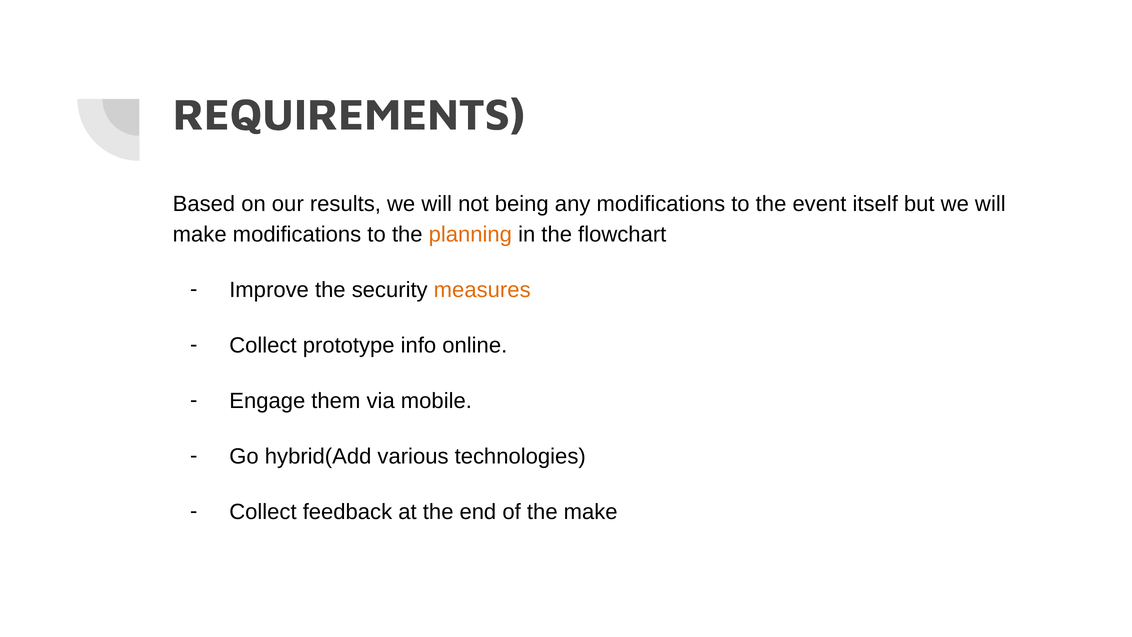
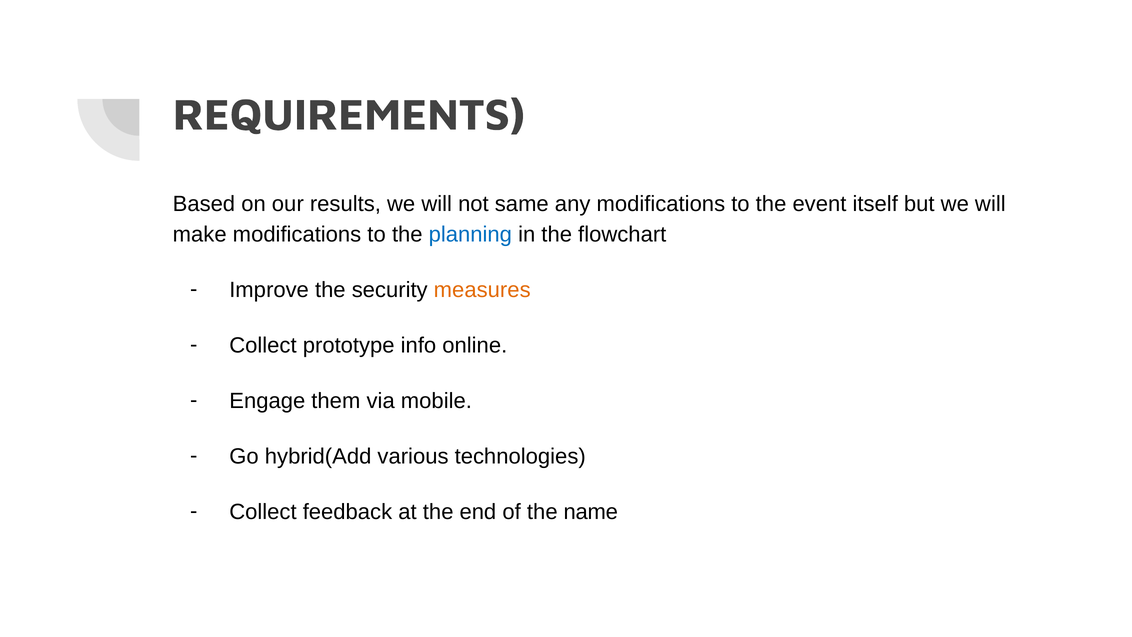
being: being -> same (522, 204)
planning colour: orange -> blue (470, 234)
the make: make -> name (591, 512)
